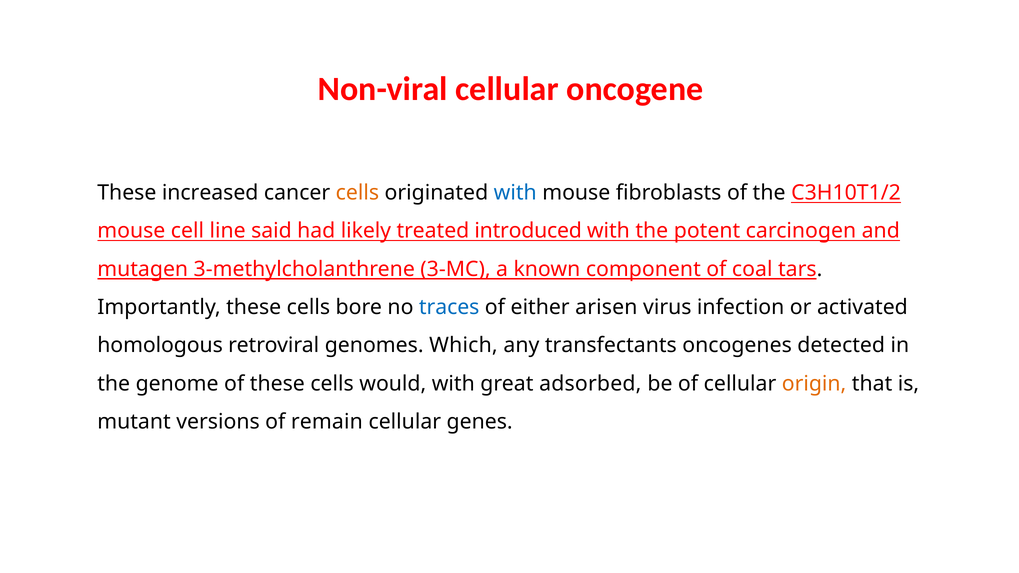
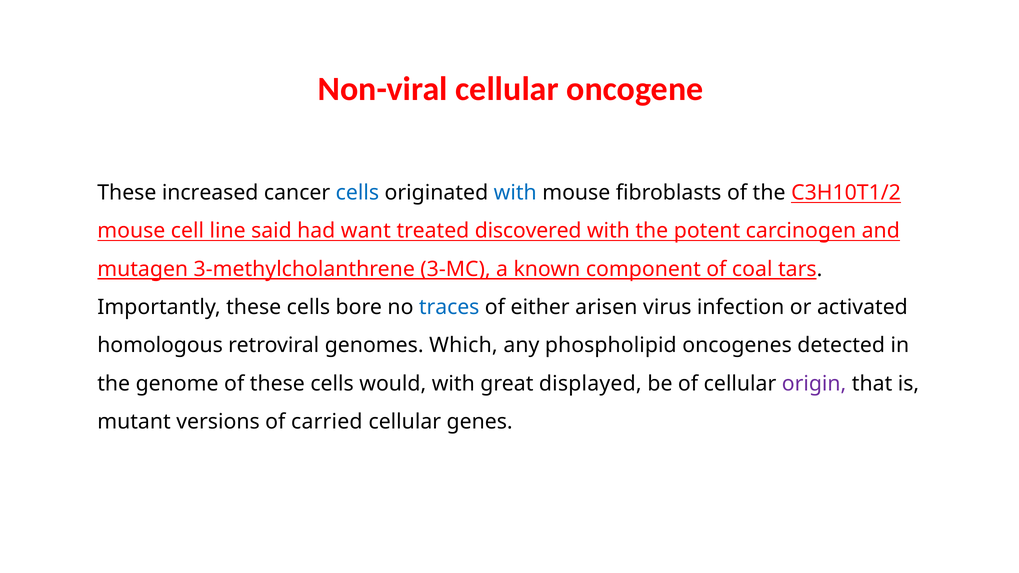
cells colour: orange -> blue (357, 193)
likely: likely -> want (366, 231)
introduced: introduced -> discovered (528, 231)
transfectants: transfectants -> phospholipid (611, 346)
adsorbed: adsorbed -> displayed (590, 384)
origin colour: orange -> purple (814, 384)
remain: remain -> carried (327, 422)
